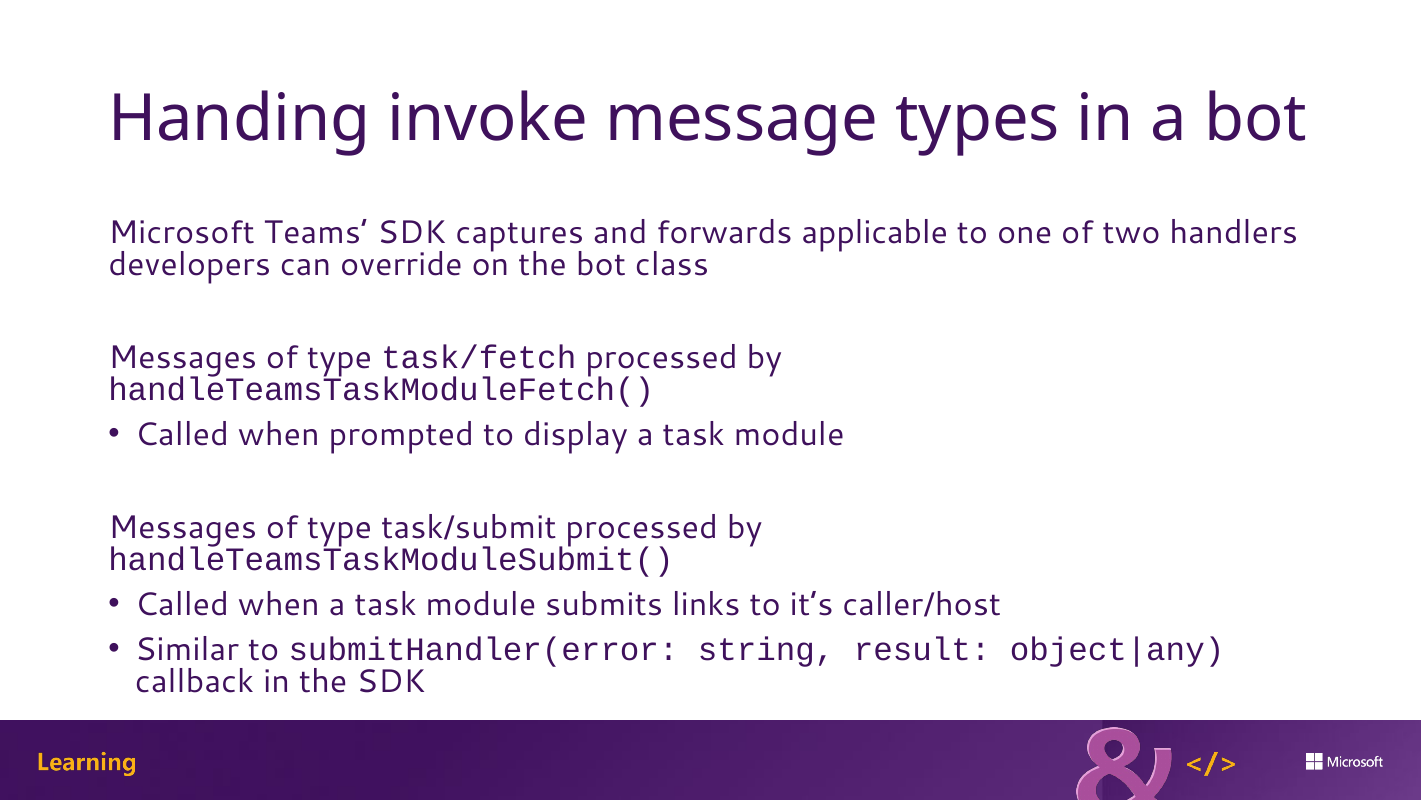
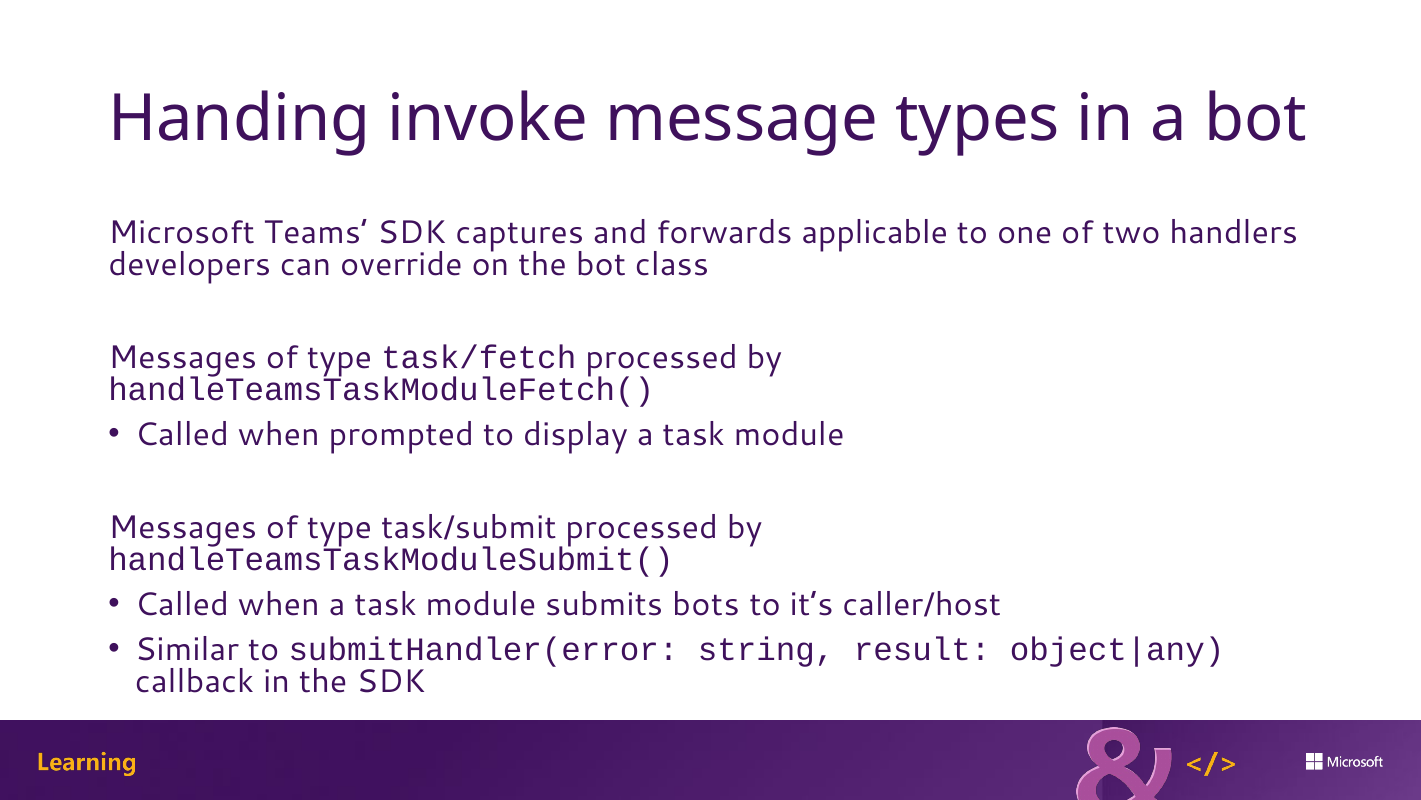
links: links -> bots (706, 604)
